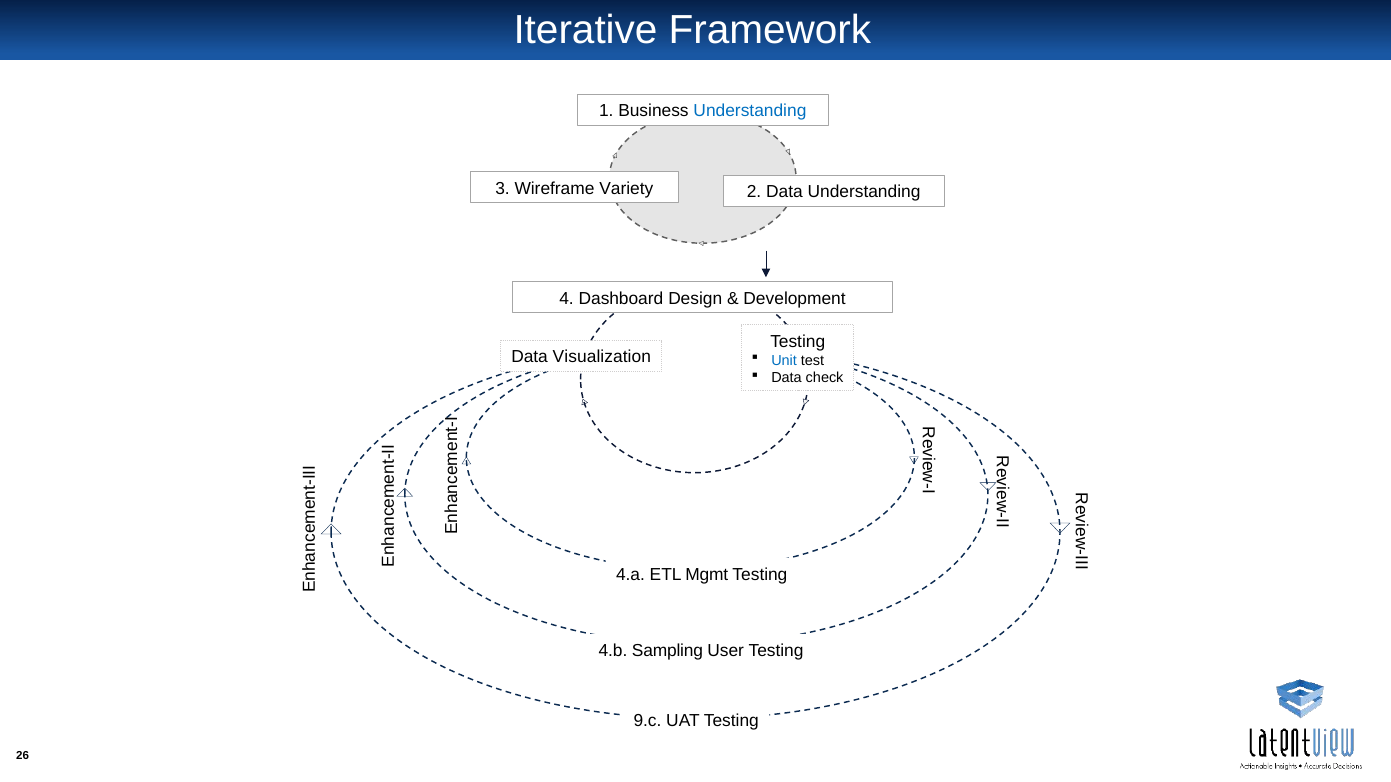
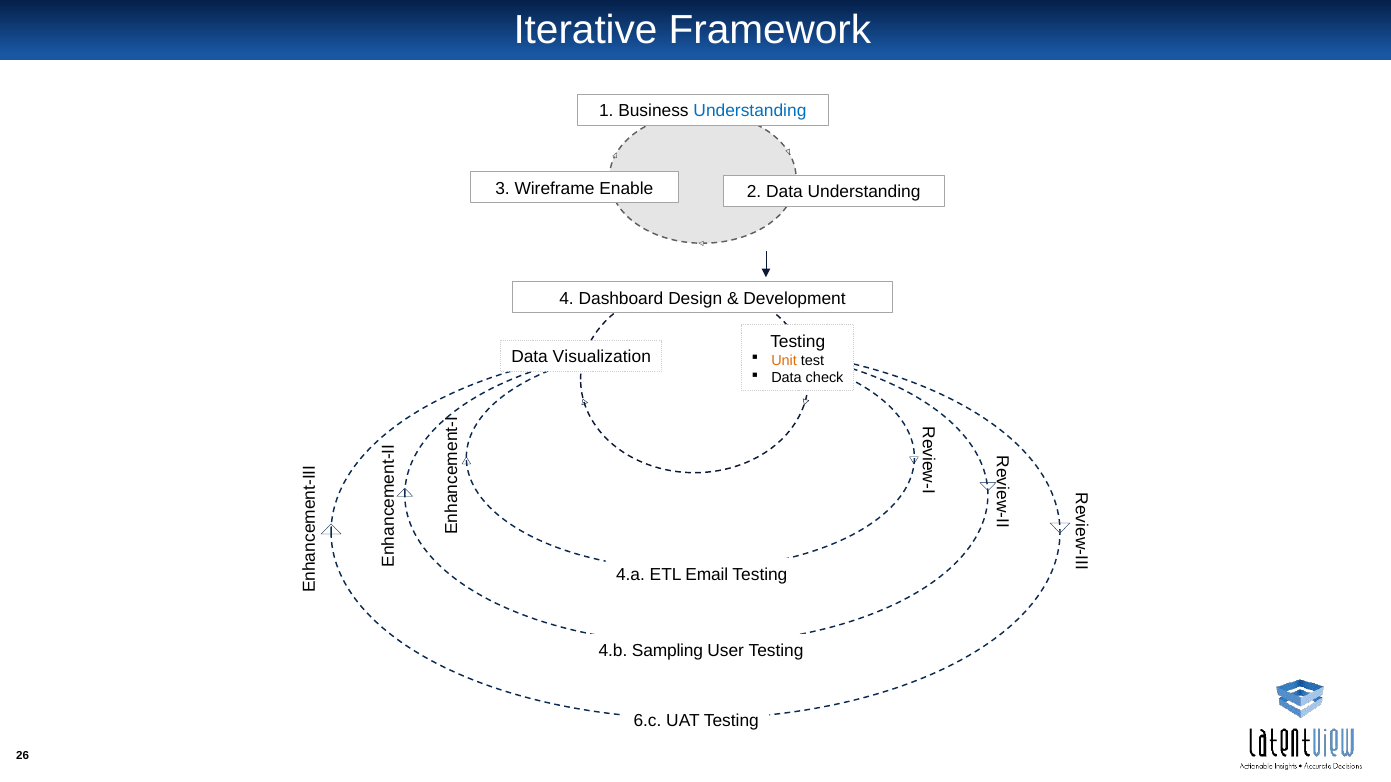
Variety: Variety -> Enable (626, 189)
Unit colour: blue -> orange (784, 360)
Mgmt: Mgmt -> Email (707, 575)
9.c: 9.c -> 6.c (647, 721)
